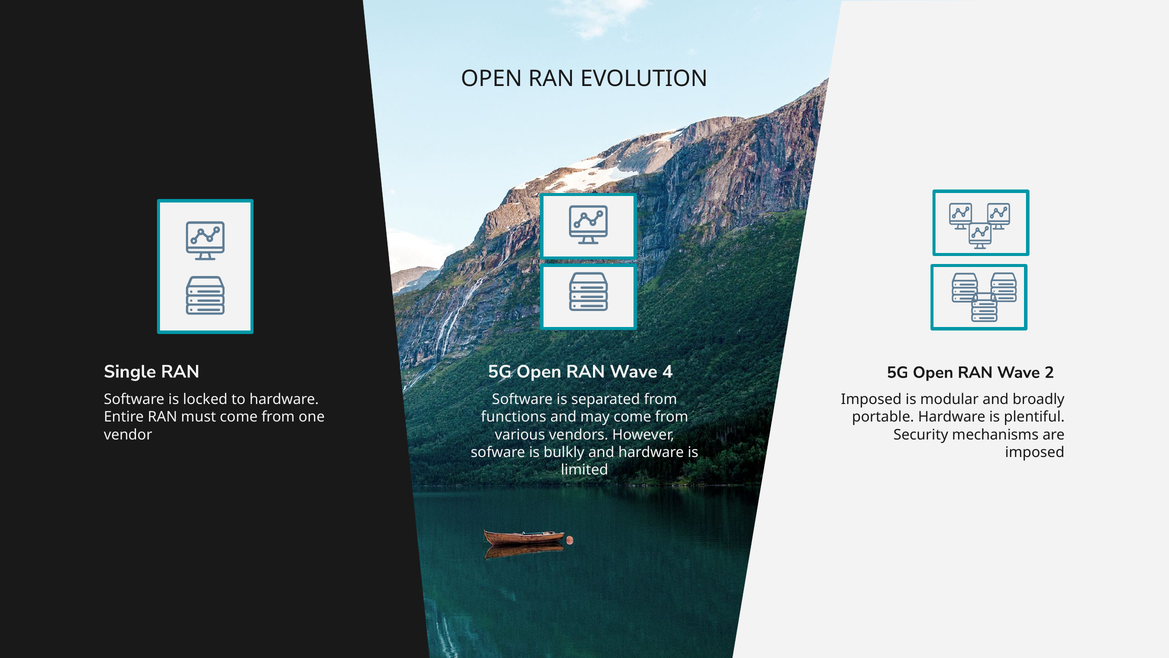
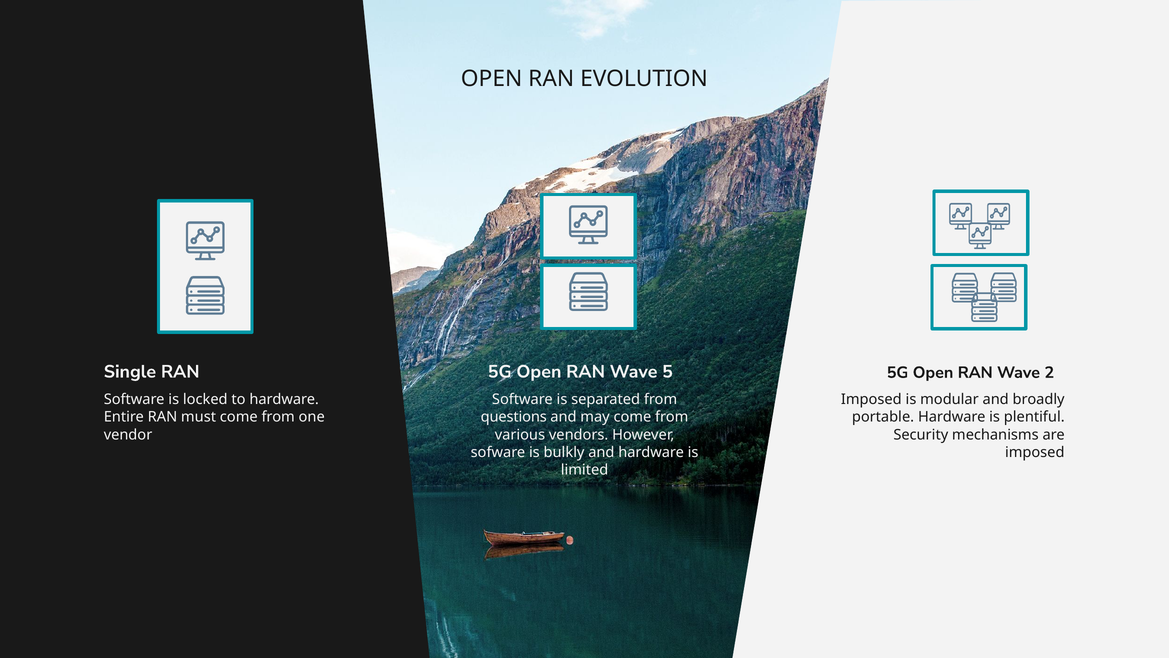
4: 4 -> 5 (667, 371)
functions: functions -> questions (514, 417)
